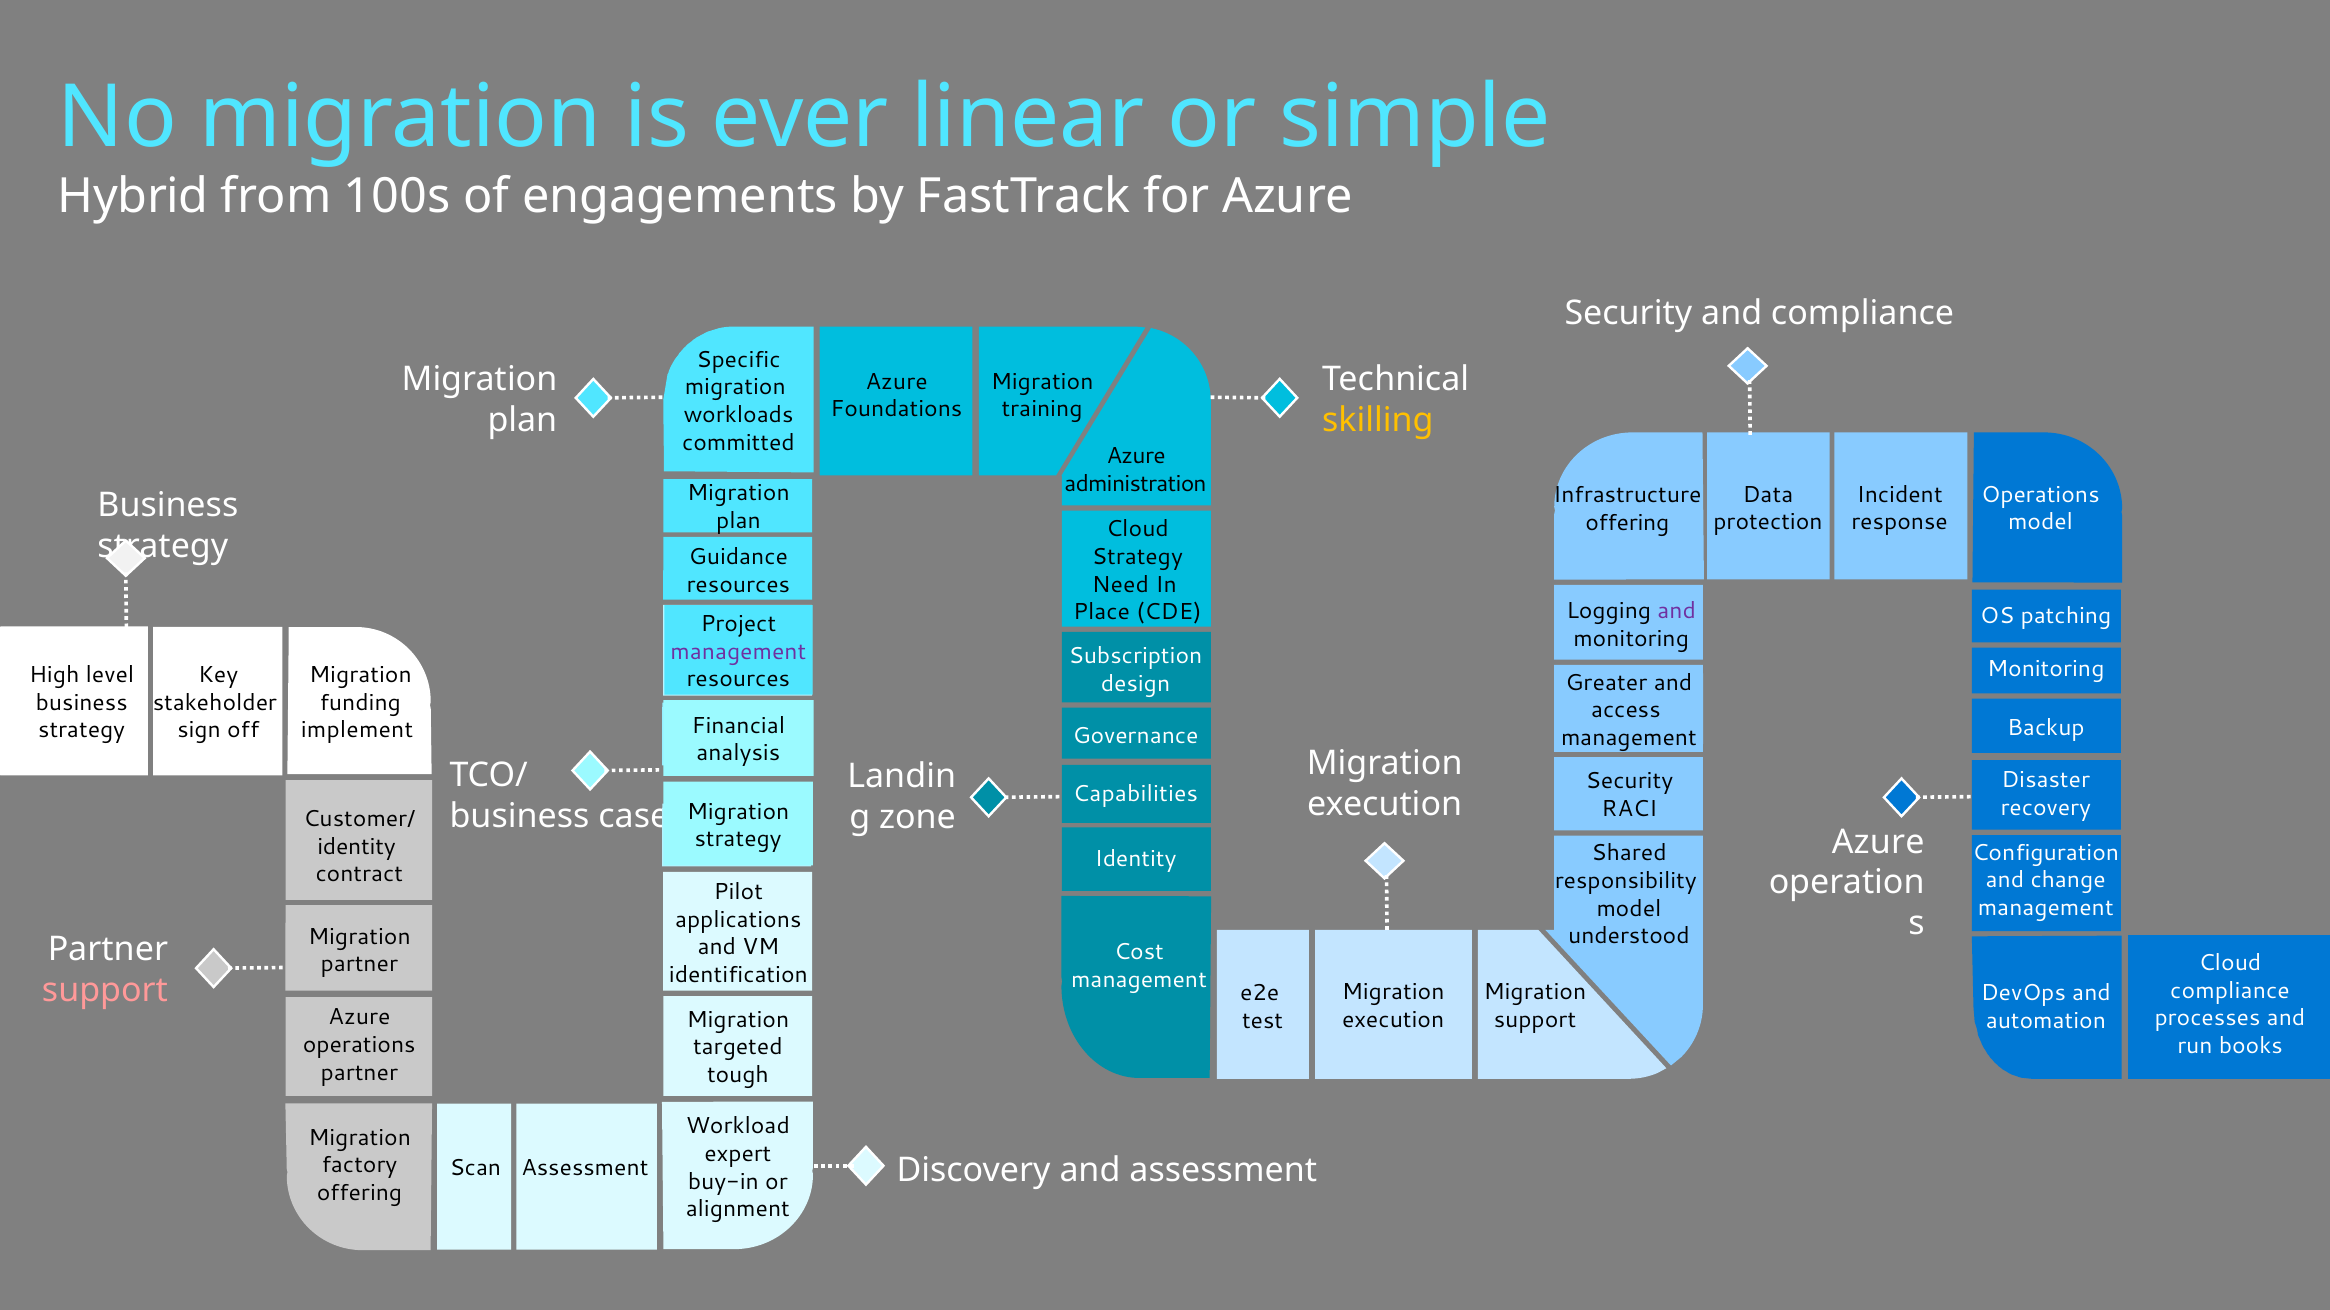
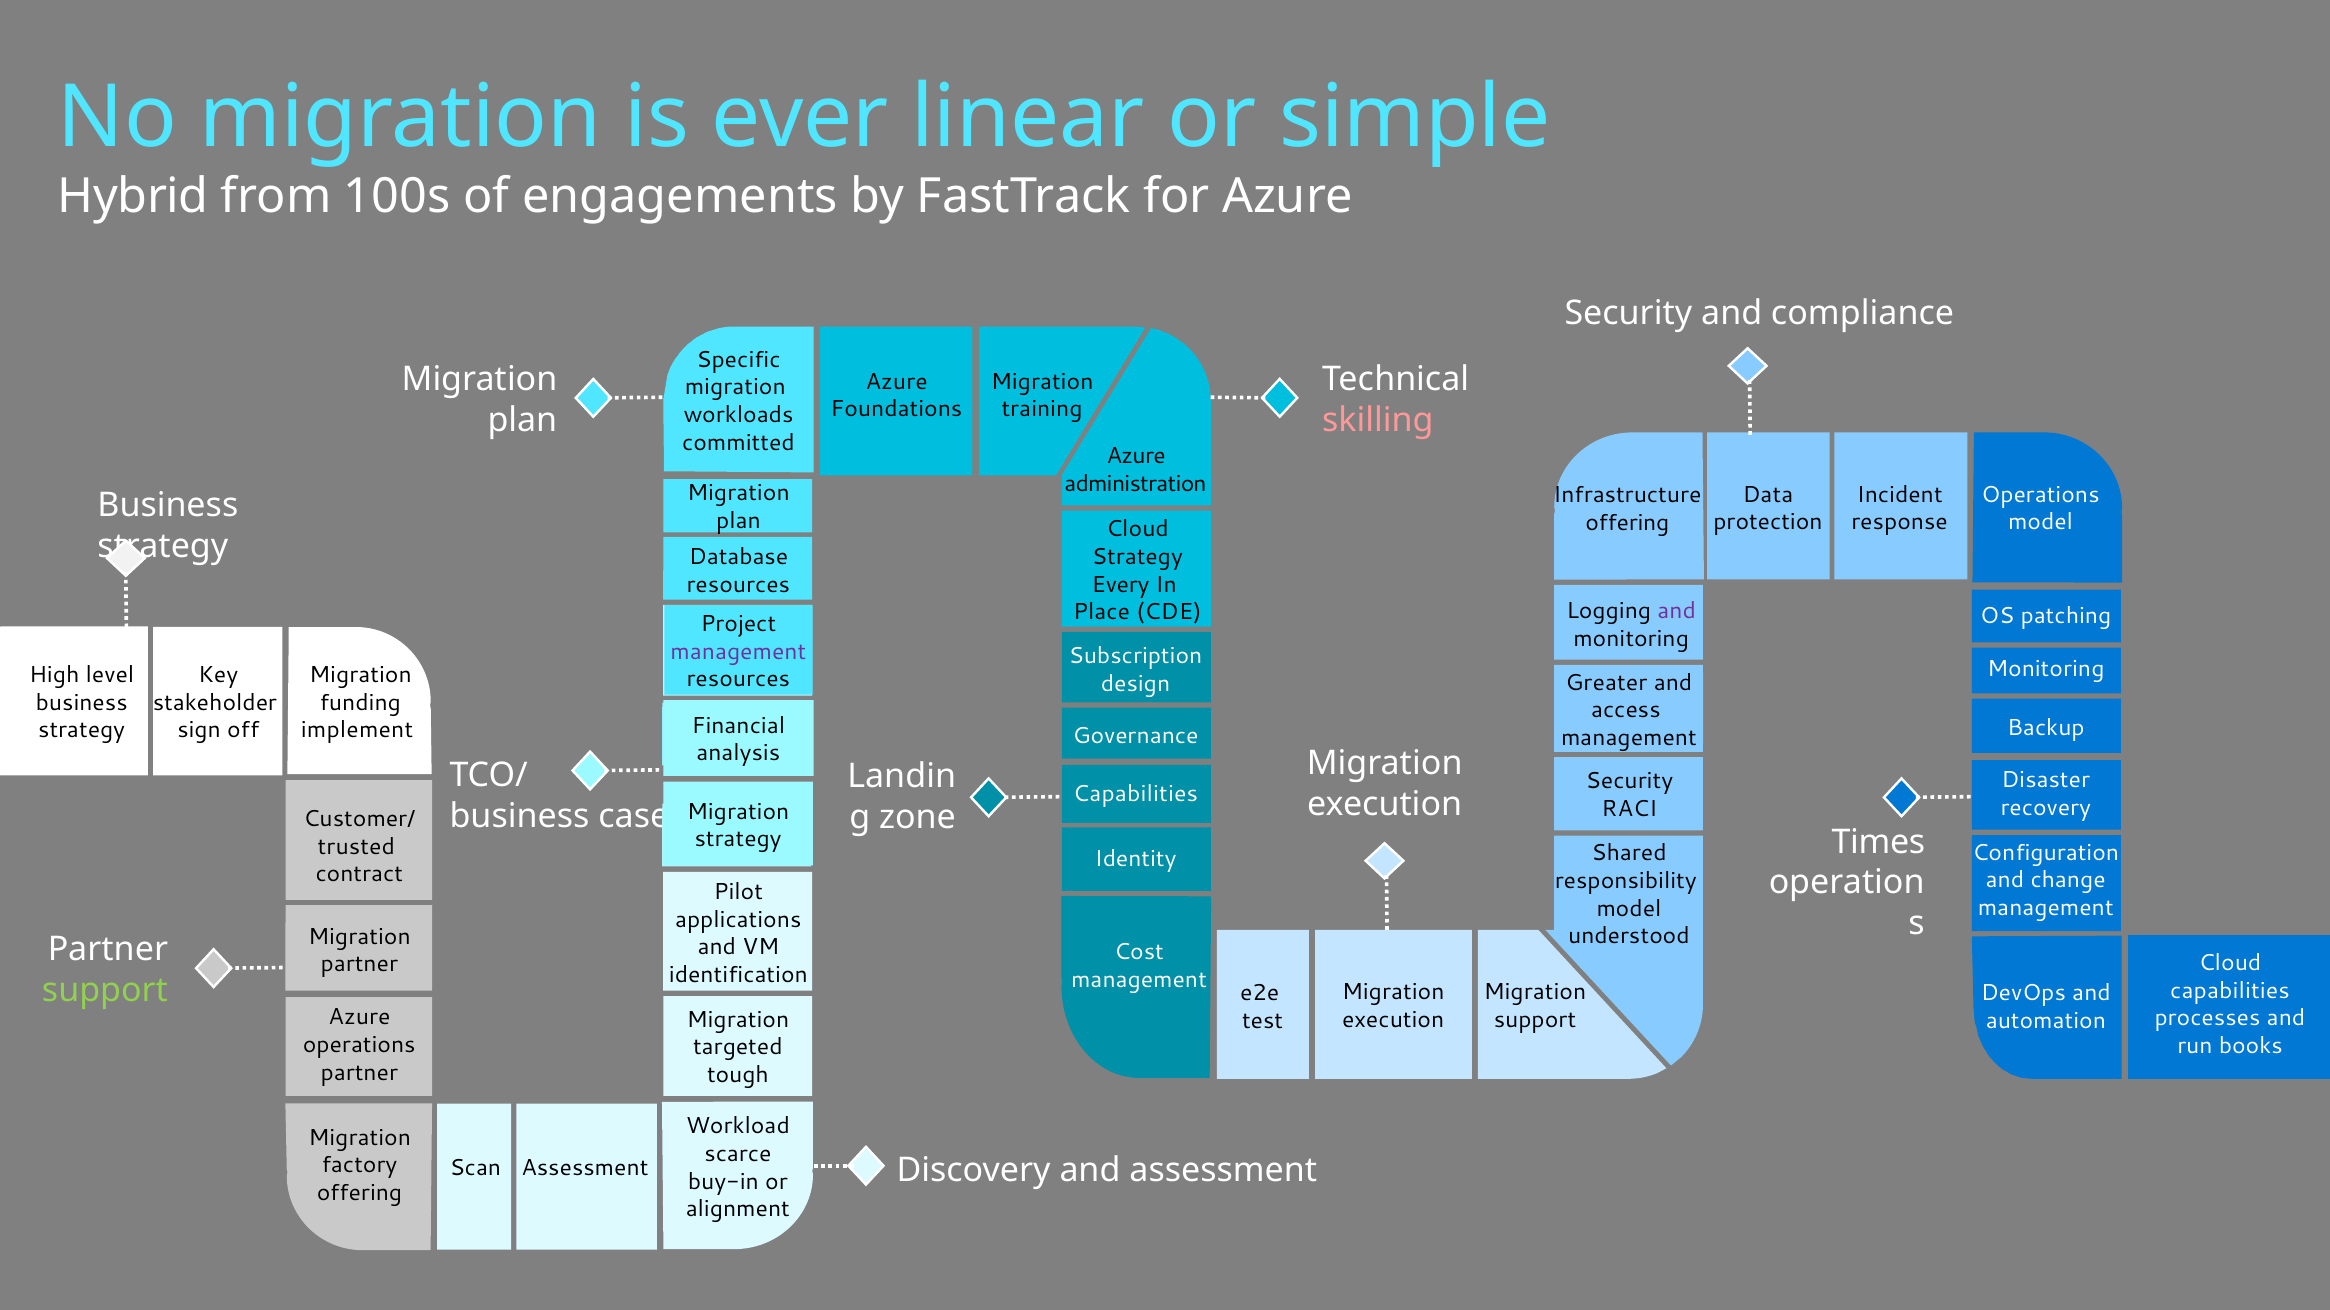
skilling colour: yellow -> pink (1378, 420)
Guidance: Guidance -> Database (739, 557)
Need: Need -> Every (1121, 585)
Azure: Azure -> Times (1878, 842)
identity: identity -> trusted (356, 847)
support colour: pink -> light green (105, 991)
compliance: compliance -> capabilities (2230, 991)
expert: expert -> scarce (738, 1155)
